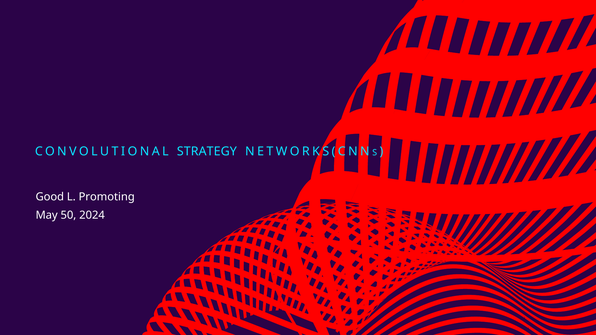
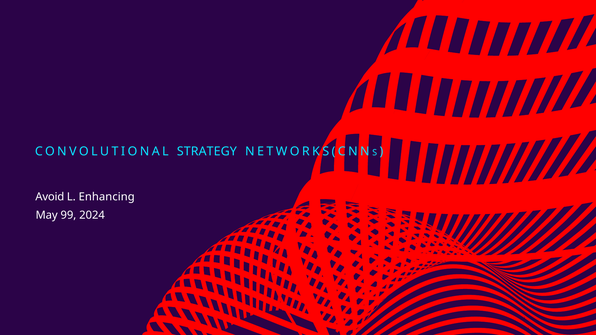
Good: Good -> Avoid (50, 197)
Promoting: Promoting -> Enhancing (107, 197)
50: 50 -> 99 (68, 215)
